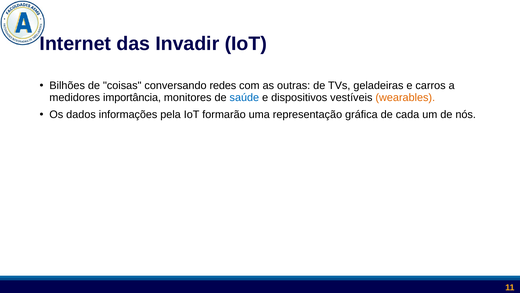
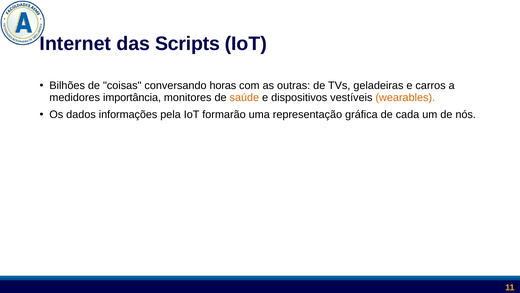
Invadir: Invadir -> Scripts (187, 44)
redes: redes -> horas (223, 86)
saúde colour: blue -> orange (244, 97)
